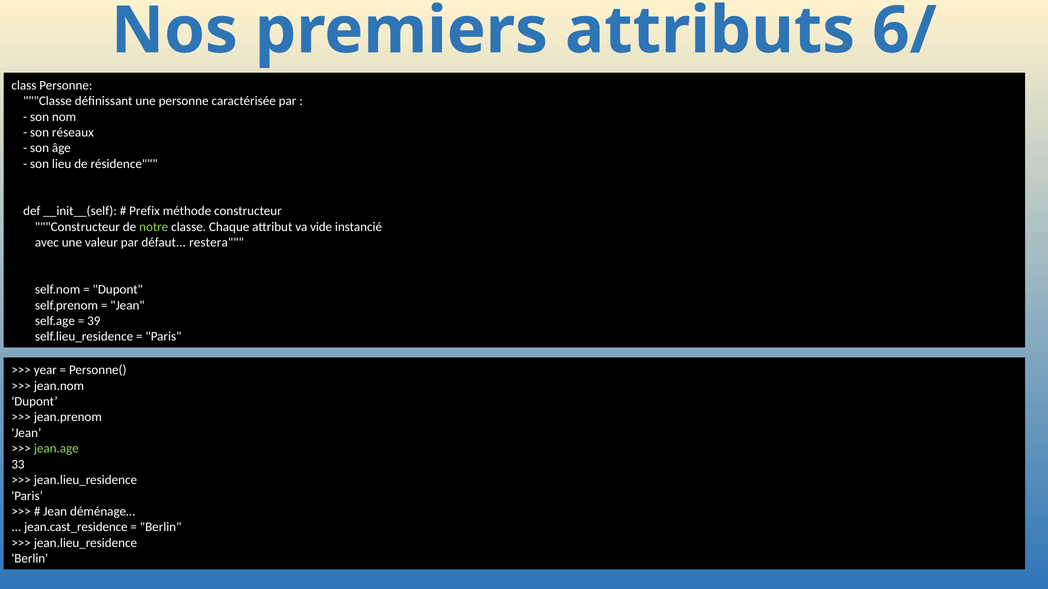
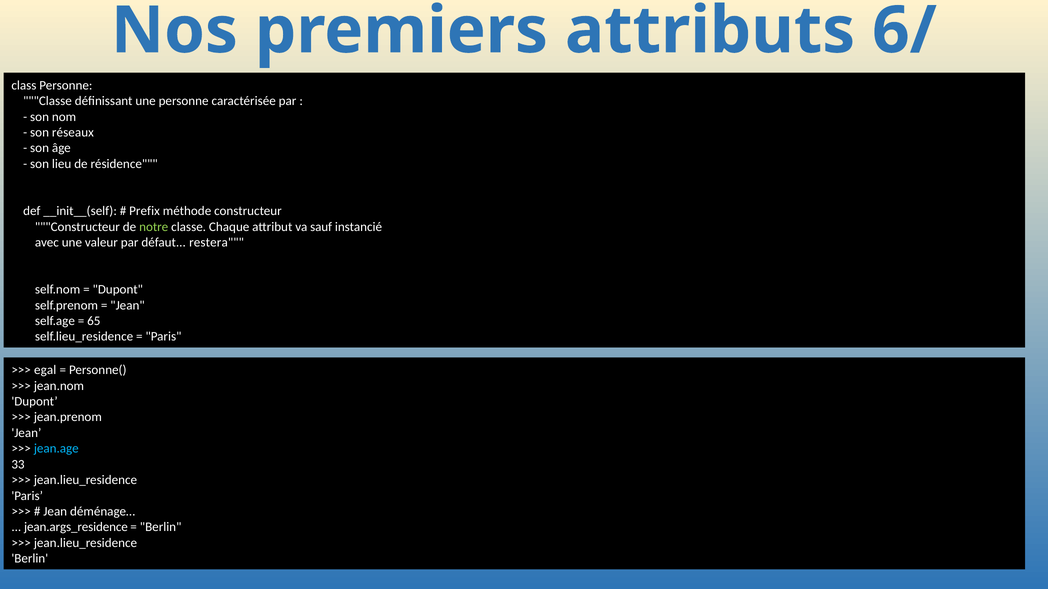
vide: vide -> sauf (321, 227)
39: 39 -> 65 (94, 321)
year: year -> egal (45, 370)
jean.age colour: light green -> light blue (56, 449)
jean.cast_residence: jean.cast_residence -> jean.args_residence (76, 528)
